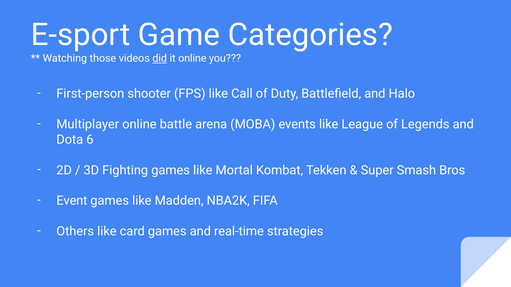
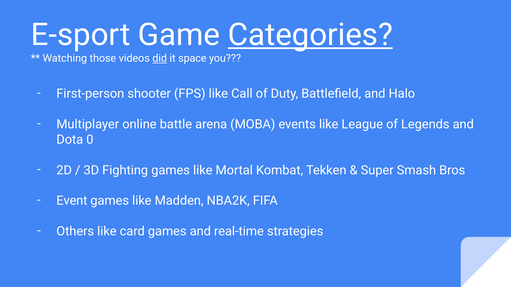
Categories underline: none -> present (310, 35)
it online: online -> space (192, 59)
6: 6 -> 0 (90, 140)
